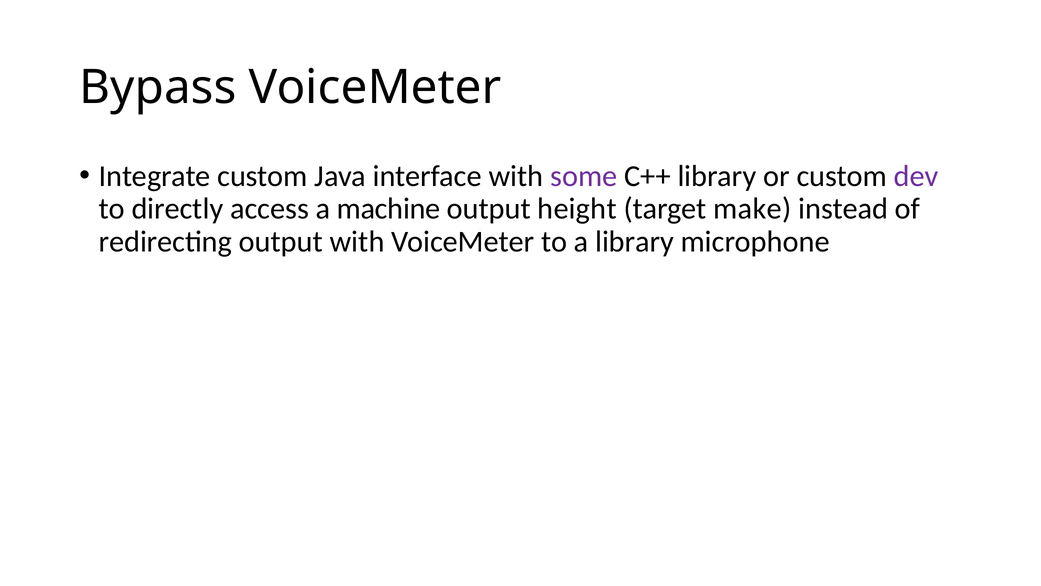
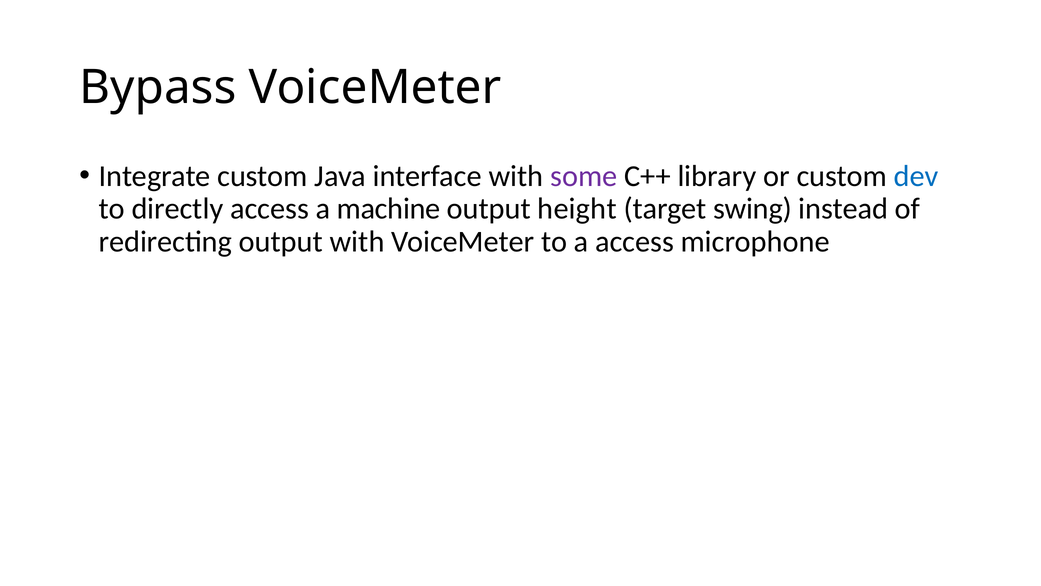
dev colour: purple -> blue (916, 176)
make: make -> swing (753, 209)
a library: library -> access (635, 242)
